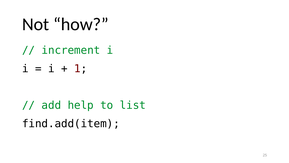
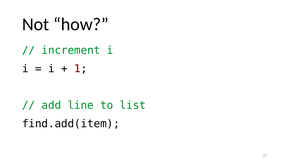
help: help -> line (81, 105)
